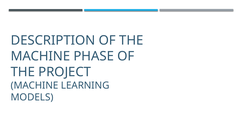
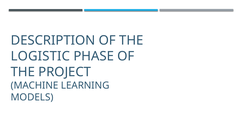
MACHINE: MACHINE -> LOGISTIC (40, 56)
